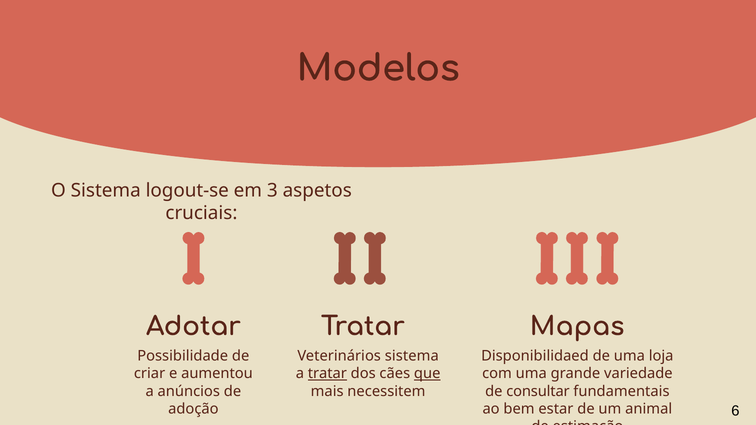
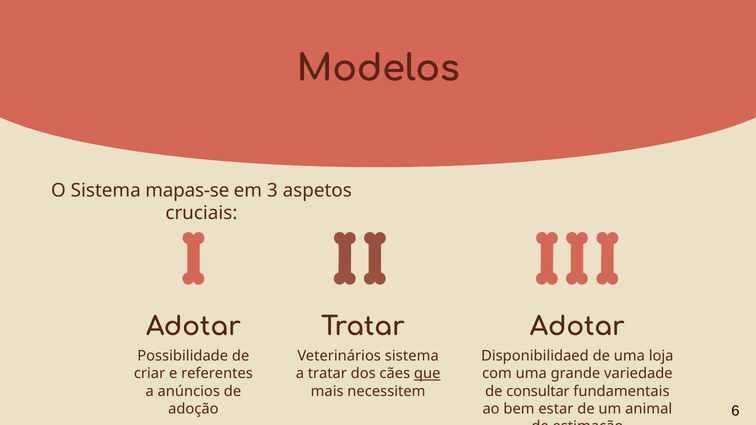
logout-se: logout-se -> mapas-se (187, 191)
Mapas: Mapas -> Adotar (577, 327)
aumentou: aumentou -> referentes (217, 374)
tratar underline: present -> none (327, 374)
